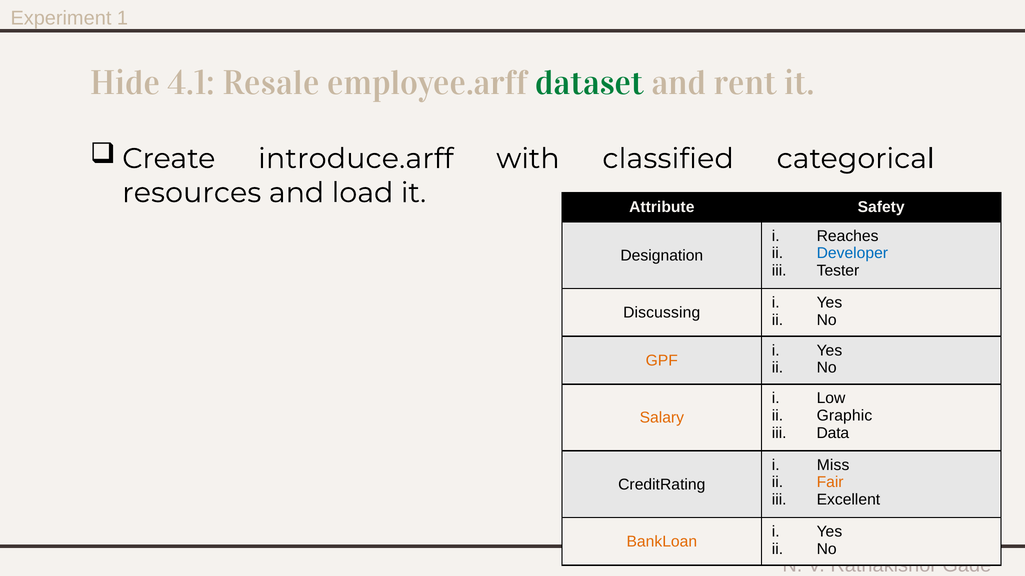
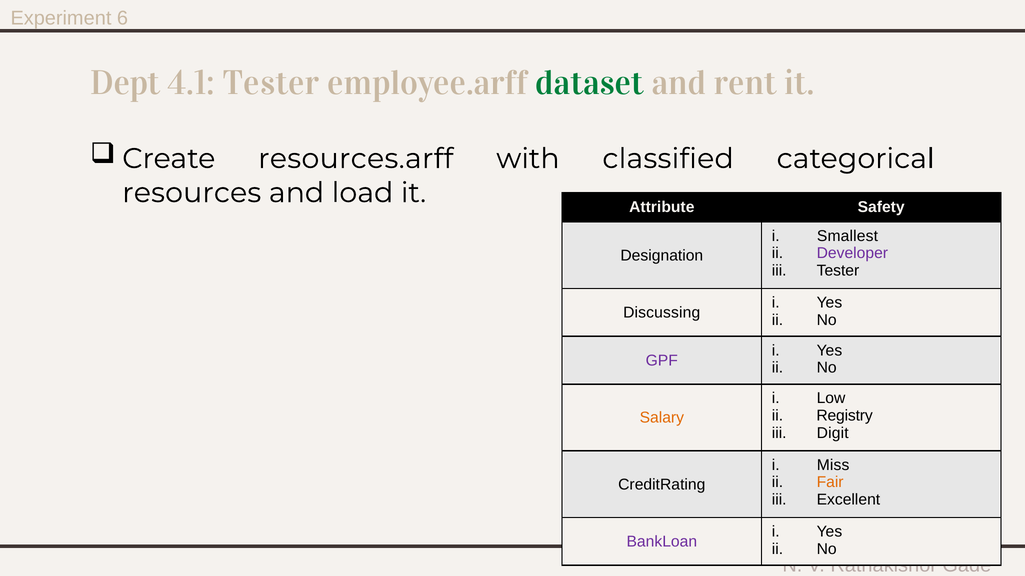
1: 1 -> 6 (123, 18)
Hide: Hide -> Dept (125, 83)
4.1 Resale: Resale -> Tester (271, 83)
introduce.arff: introduce.arff -> resources.arff (356, 159)
Reaches: Reaches -> Smallest (848, 236)
Developer colour: blue -> purple (852, 254)
GPF colour: orange -> purple (662, 361)
Graphic: Graphic -> Registry (845, 416)
Data: Data -> Digit (833, 434)
BankLoan colour: orange -> purple (662, 542)
